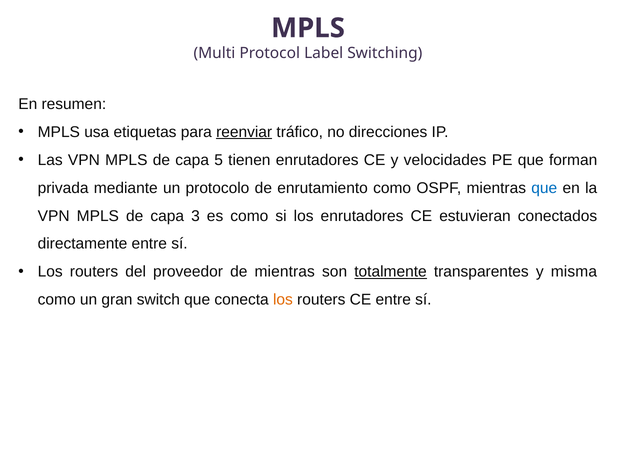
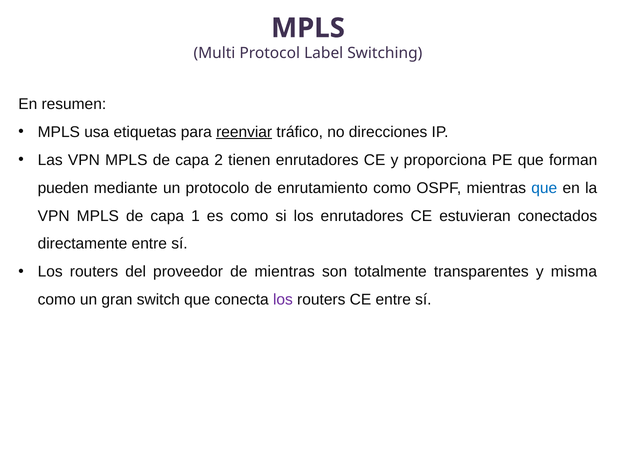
5: 5 -> 2 (219, 160)
velocidades: velocidades -> proporciona (445, 160)
privada: privada -> pueden (63, 188)
3: 3 -> 1 (195, 216)
totalmente underline: present -> none (391, 272)
los colour: orange -> purple (283, 300)
